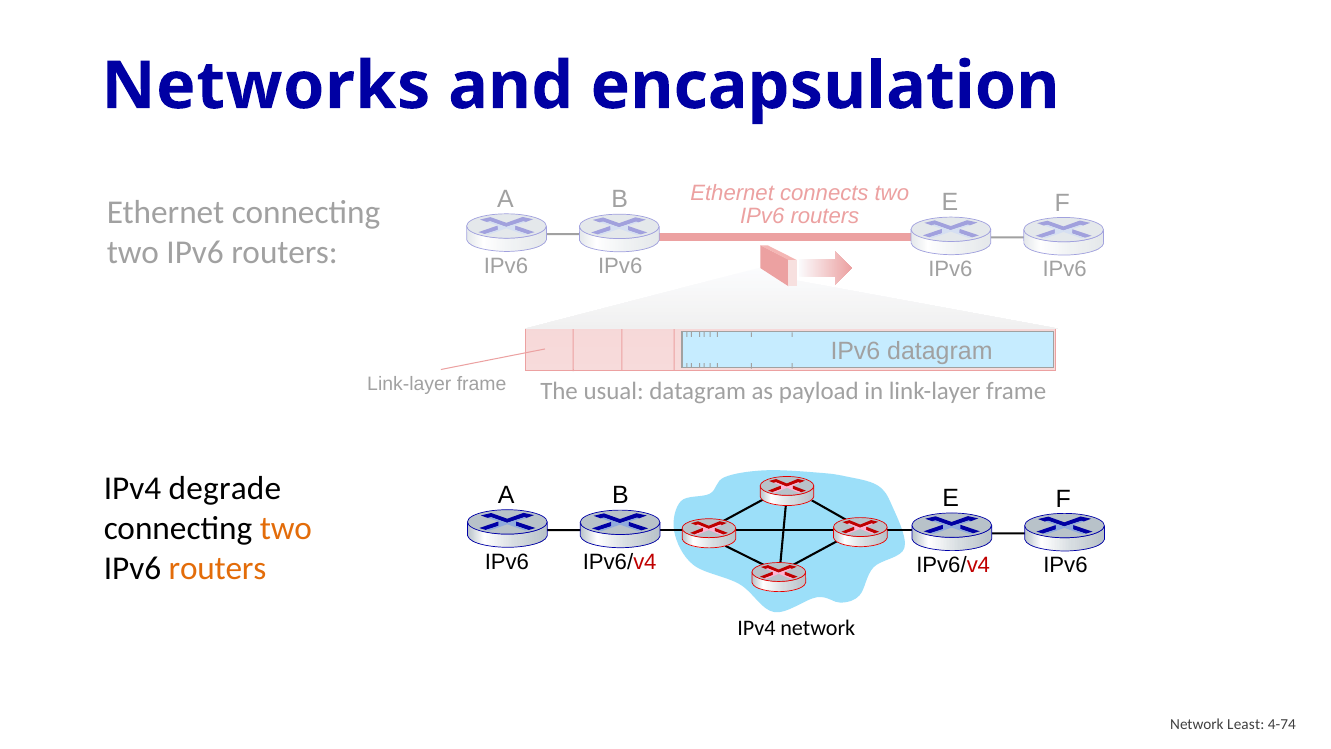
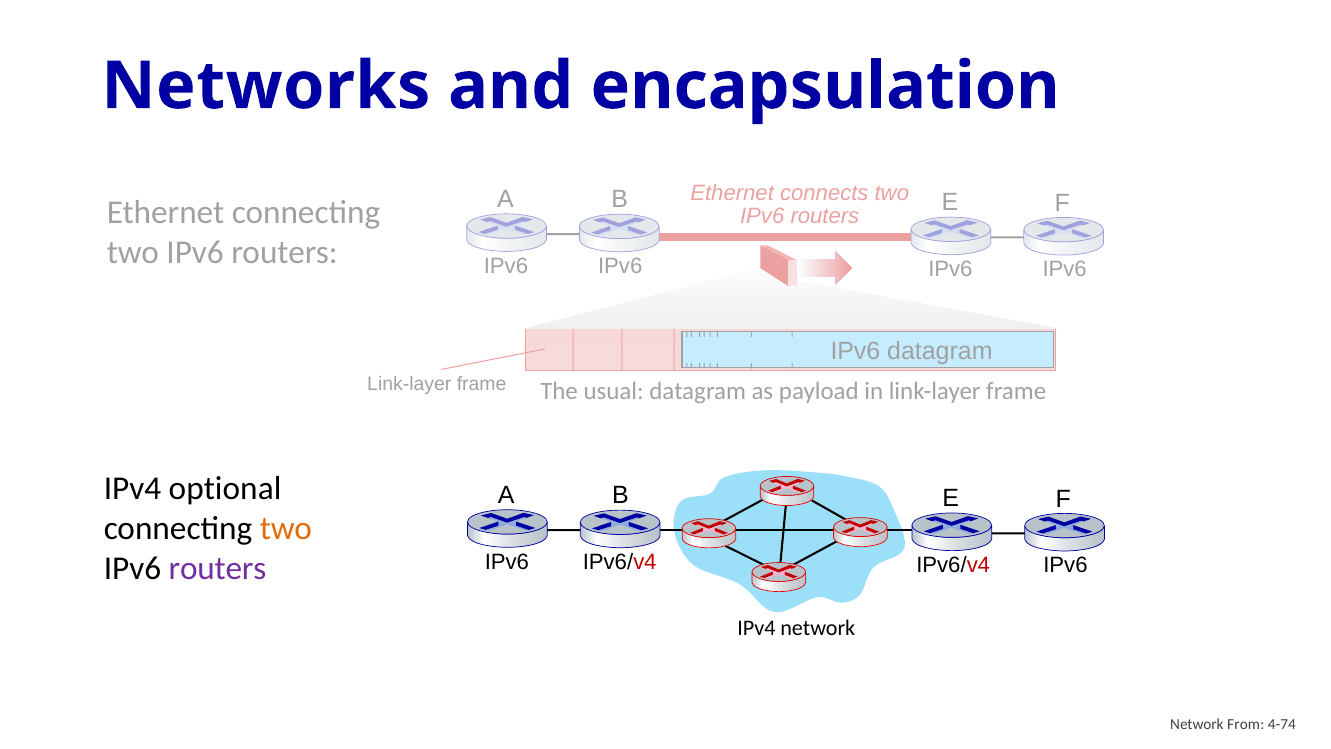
degrade: degrade -> optional (225, 488)
routers colour: orange -> purple (218, 568)
Least: Least -> From (1246, 724)
